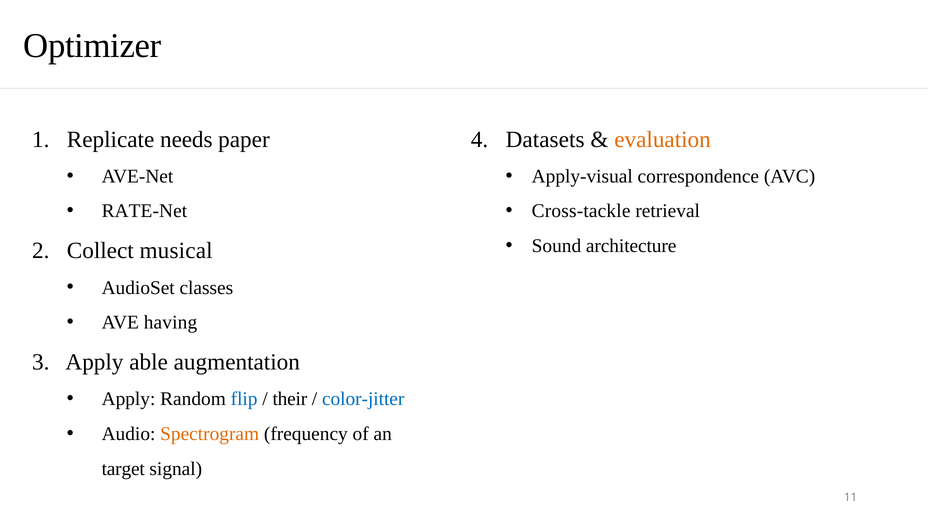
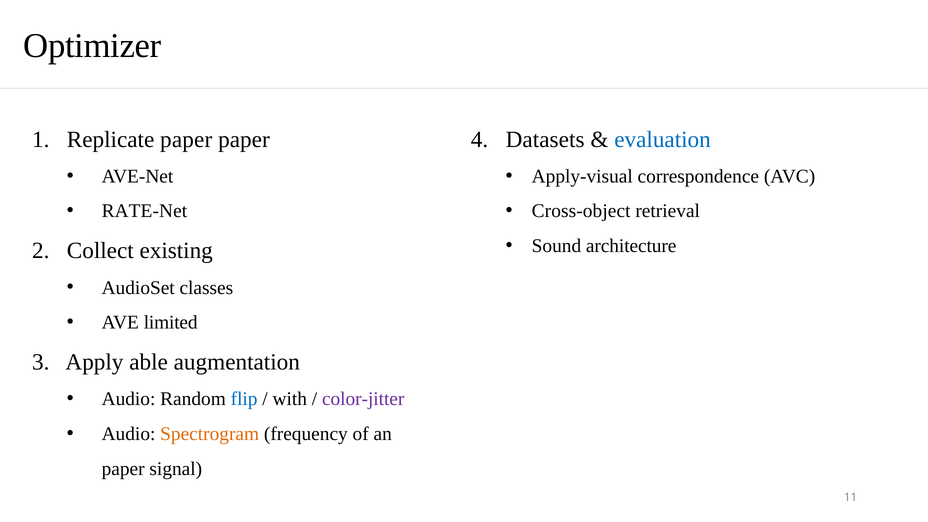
Replicate needs: needs -> paper (186, 139)
evaluation colour: orange -> blue (663, 139)
Cross-tackle: Cross-tackle -> Cross-object (581, 211)
musical: musical -> existing (176, 251)
having: having -> limited (171, 322)
Apply: Apply -> Audio (129, 399)
their: their -> with (290, 399)
color-jitter colour: blue -> purple (363, 399)
target: target -> paper (123, 469)
